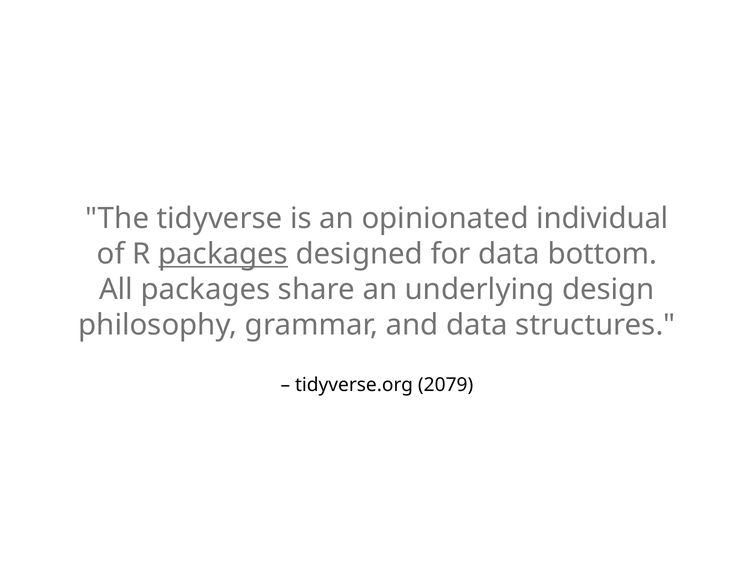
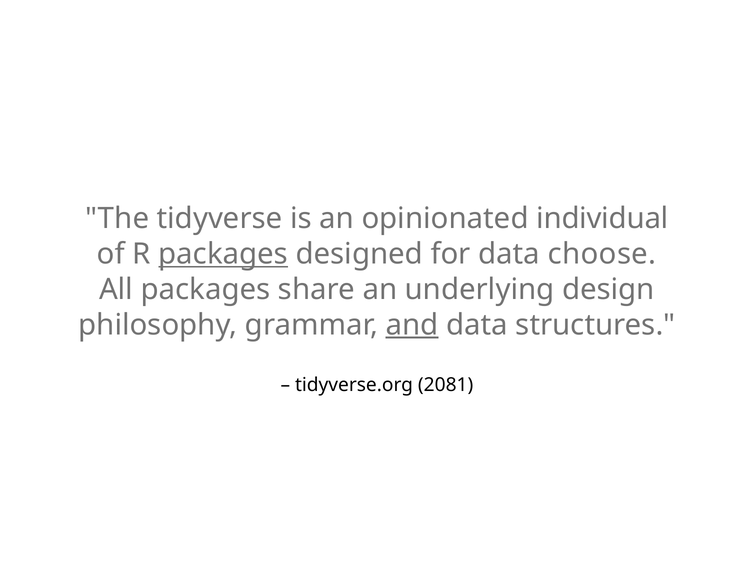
bottom: bottom -> choose (602, 254)
and underline: none -> present (412, 325)
2079: 2079 -> 2081 (446, 385)
